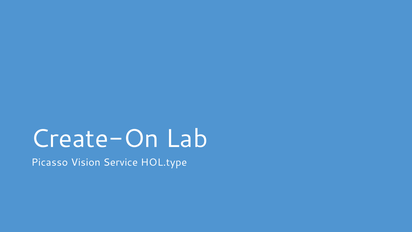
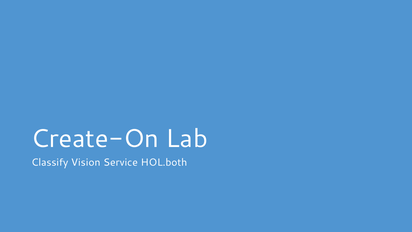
Picasso: Picasso -> Classify (50, 162)
HOL.type: HOL.type -> HOL.both (164, 162)
